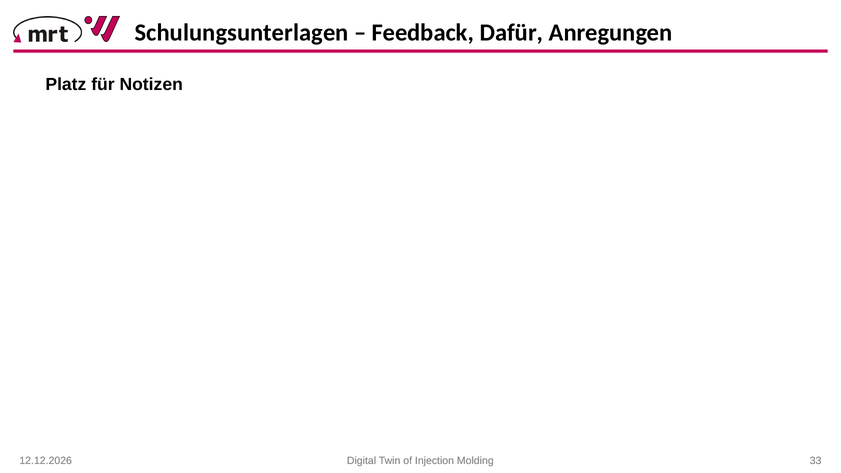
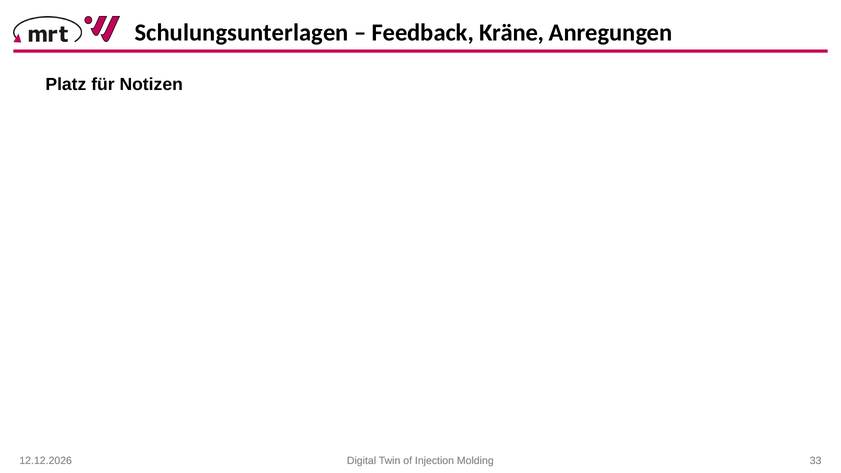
Dafür: Dafür -> Kräne (512, 33)
